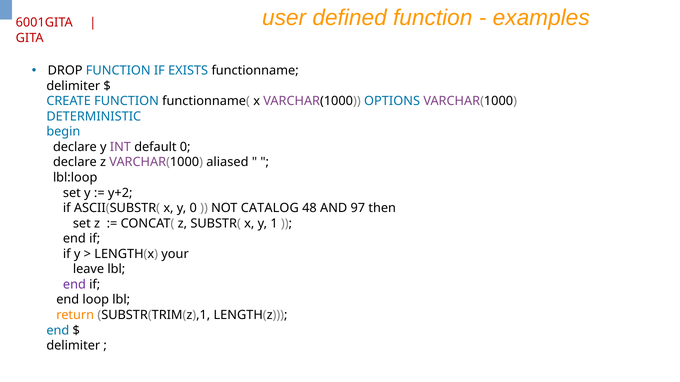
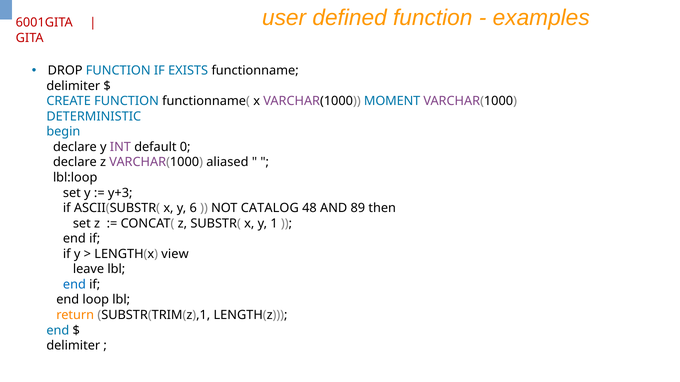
OPTIONS: OPTIONS -> MOMENT (392, 101)
y+2: y+2 -> y+3 (120, 193)
y 0: 0 -> 6 (193, 208)
97: 97 -> 89 (358, 208)
your: your -> view (175, 254)
end colour: purple -> blue (74, 285)
